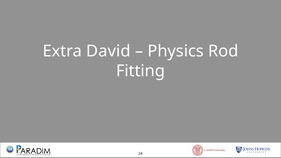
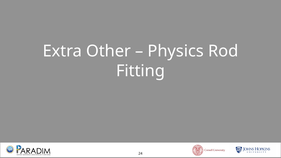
David: David -> Other (108, 51)
